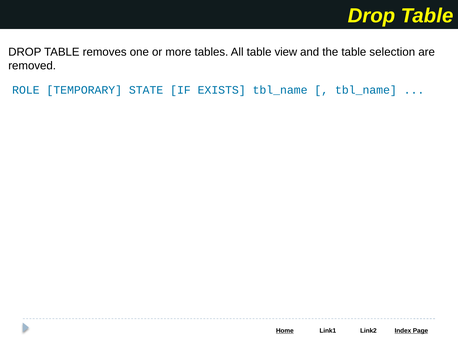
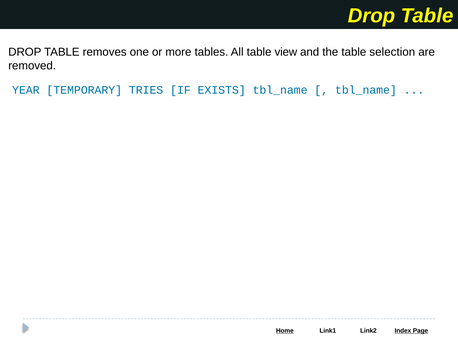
ROLE: ROLE -> YEAR (26, 90)
STATE: STATE -> TRIES (146, 90)
